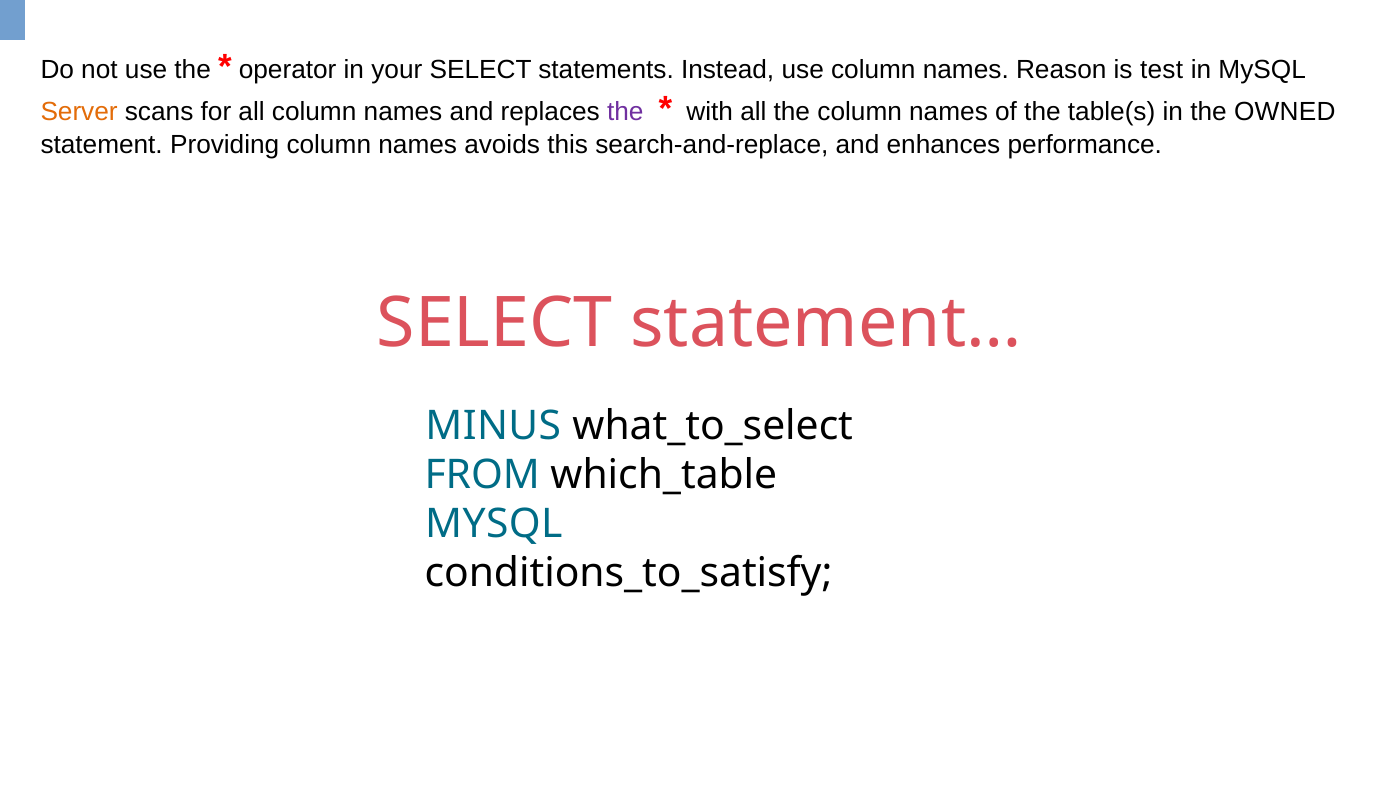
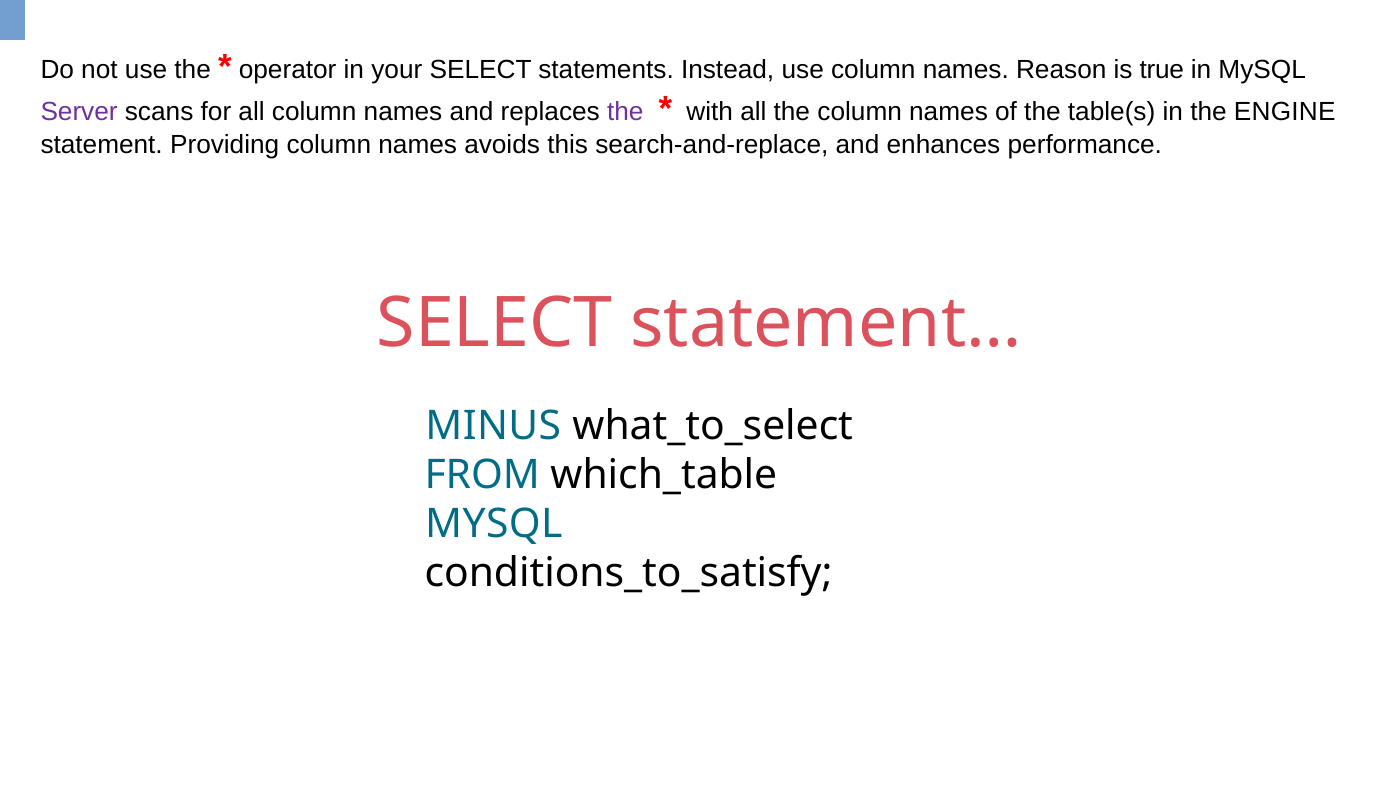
test: test -> true (1162, 70)
Server colour: orange -> purple (79, 112)
OWNED: OWNED -> ENGINE (1285, 112)
